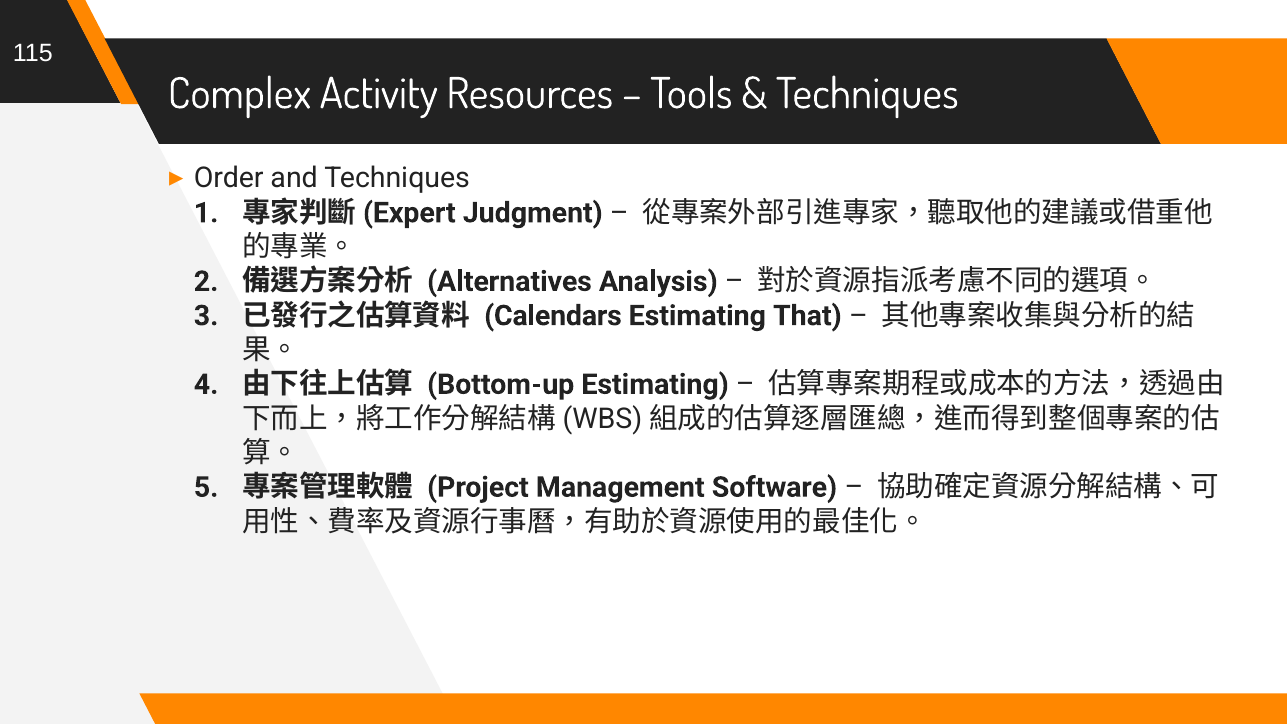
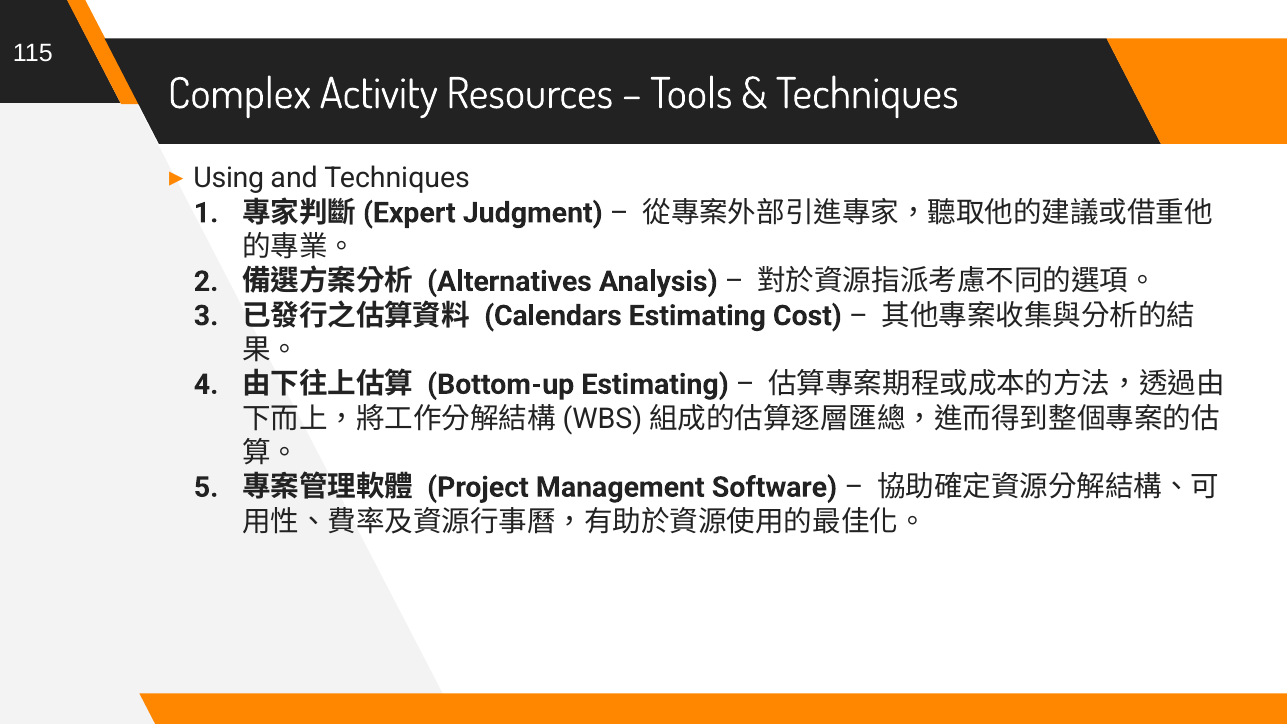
Order: Order -> Using (229, 179)
That: That -> Cost (807, 316)
